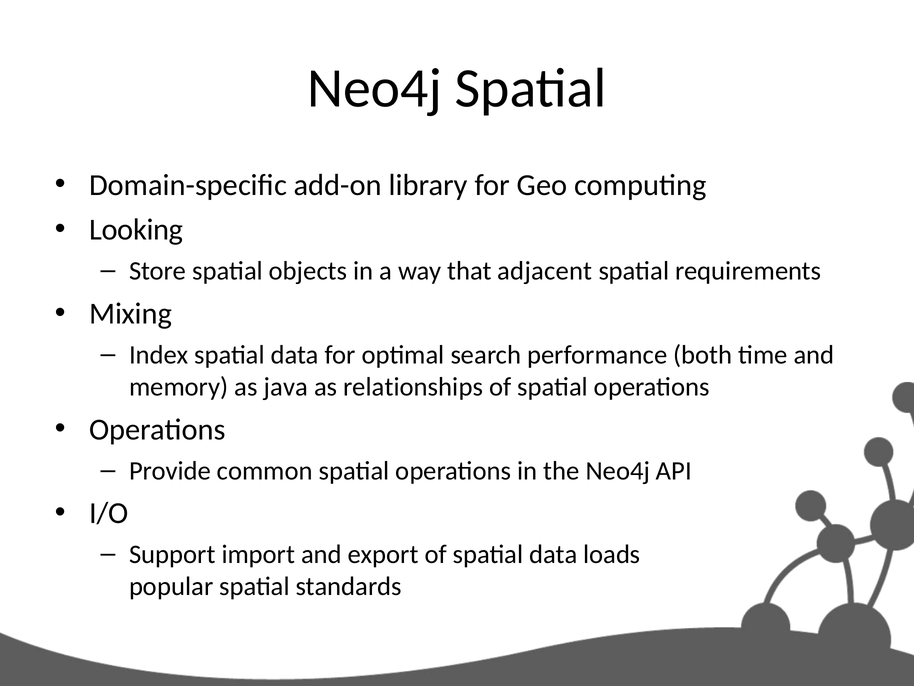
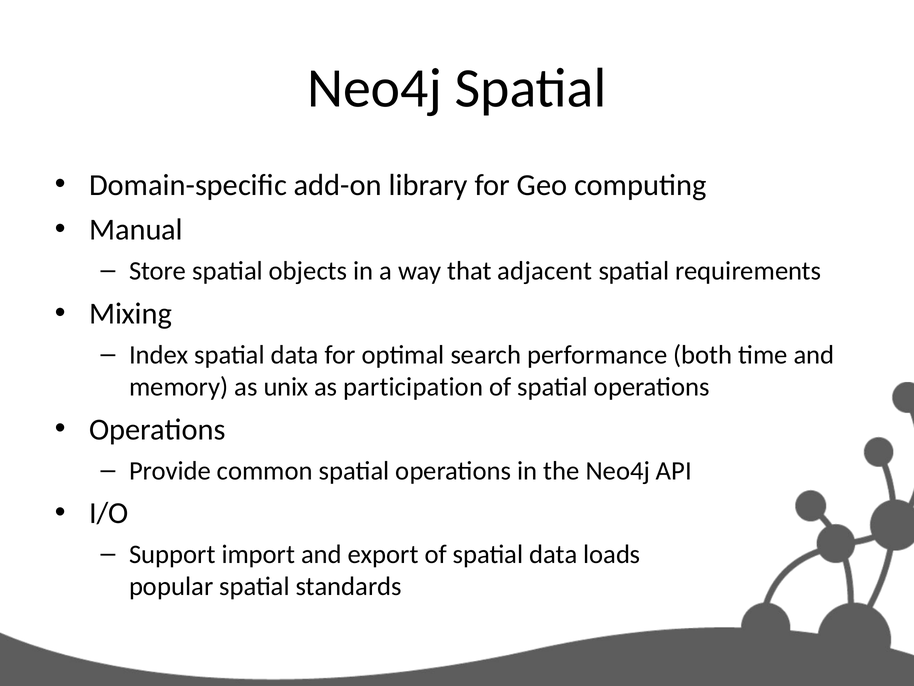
Looking: Looking -> Manual (136, 230)
java: java -> unix (286, 387)
relationships: relationships -> participation (413, 387)
